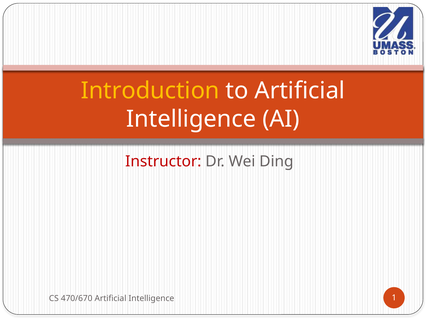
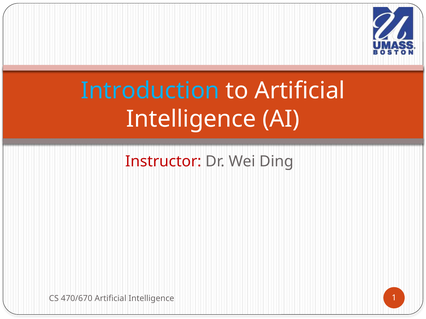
Introduction colour: yellow -> light blue (150, 91)
